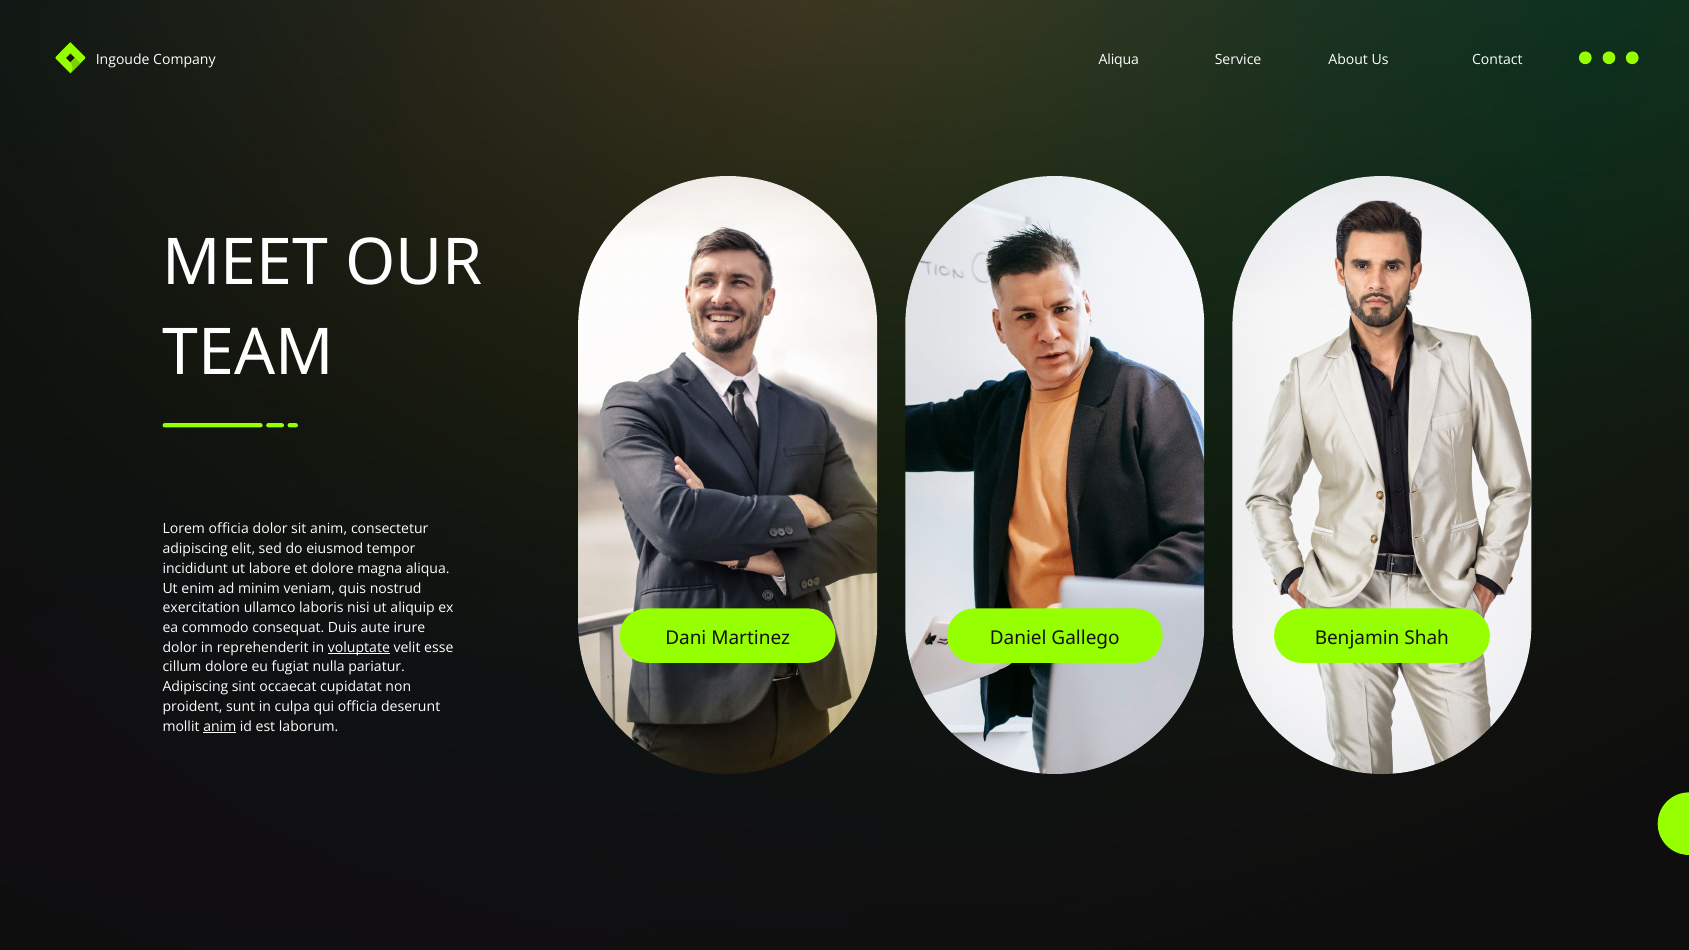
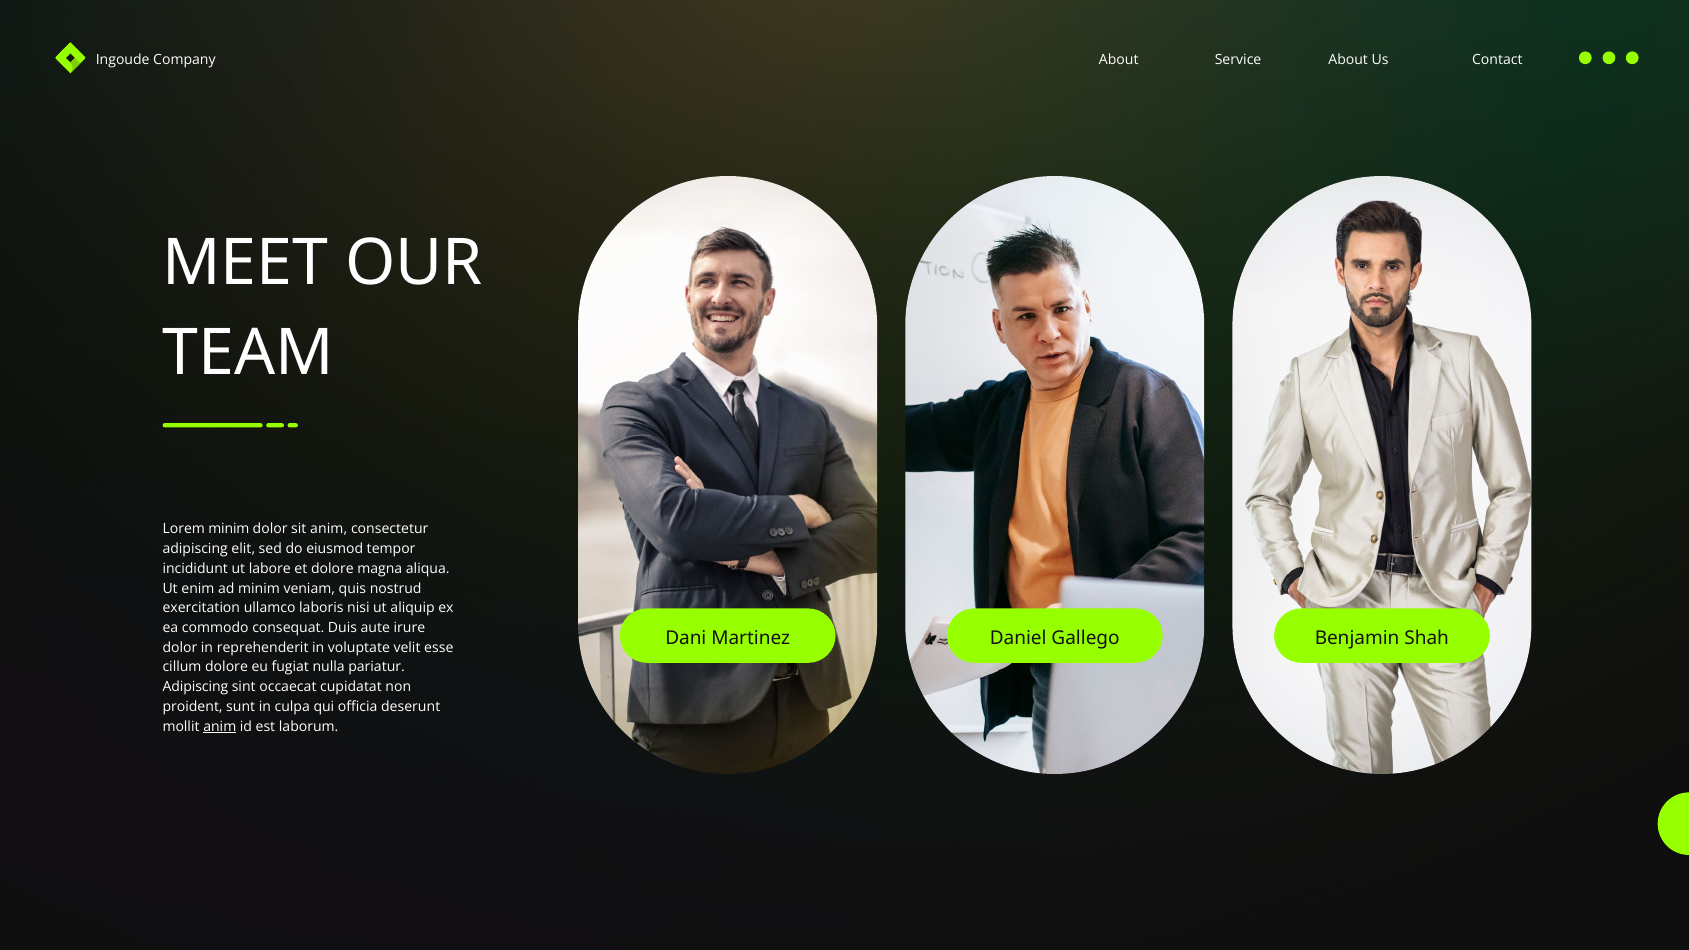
Aliqua: Aliqua -> About (1119, 60)
Lorem officia: officia -> minim (229, 529)
voluptate underline: present -> none (359, 648)
